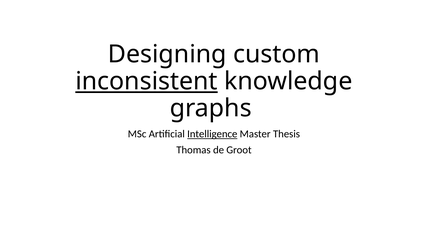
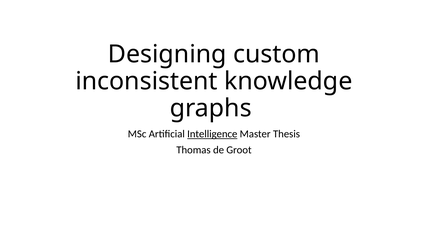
inconsistent underline: present -> none (146, 81)
